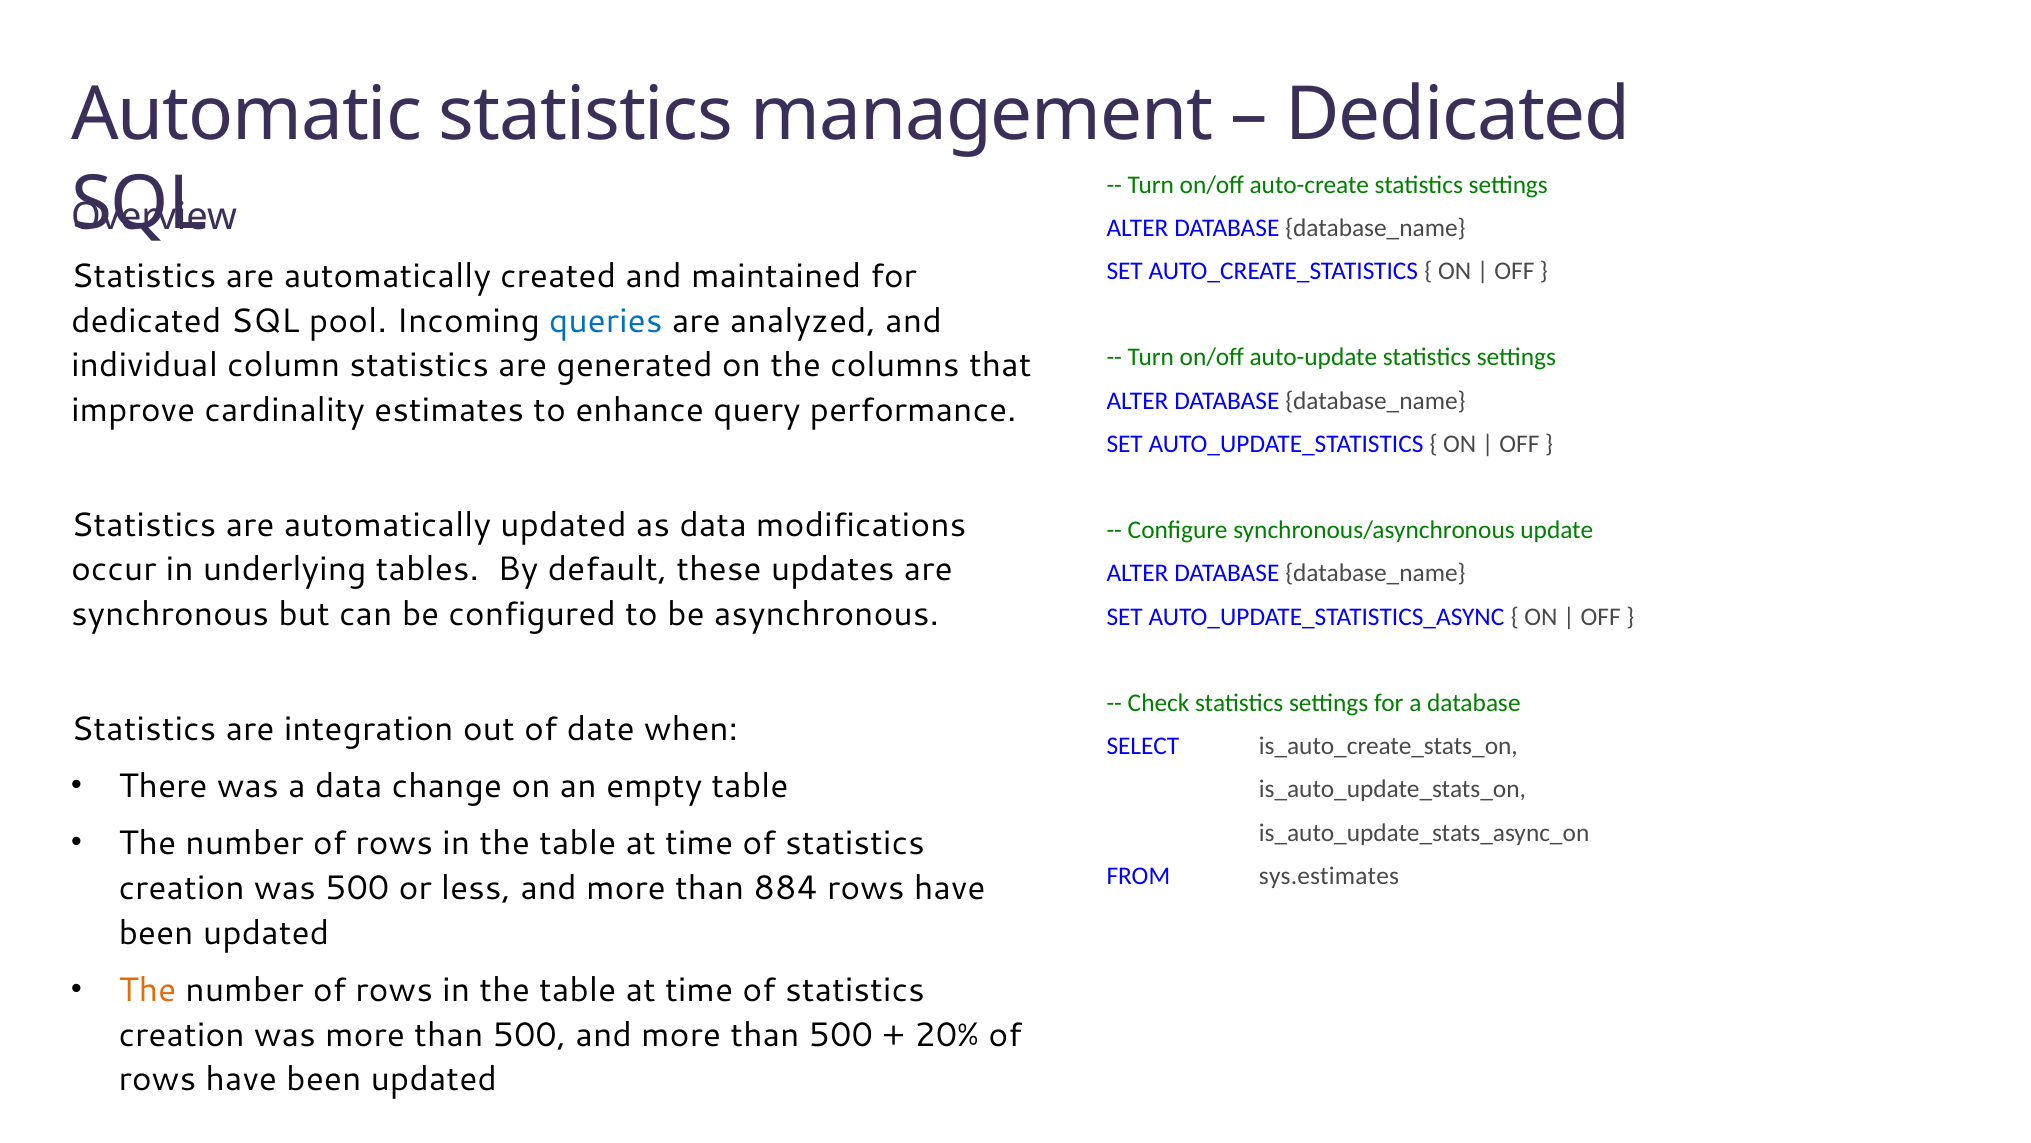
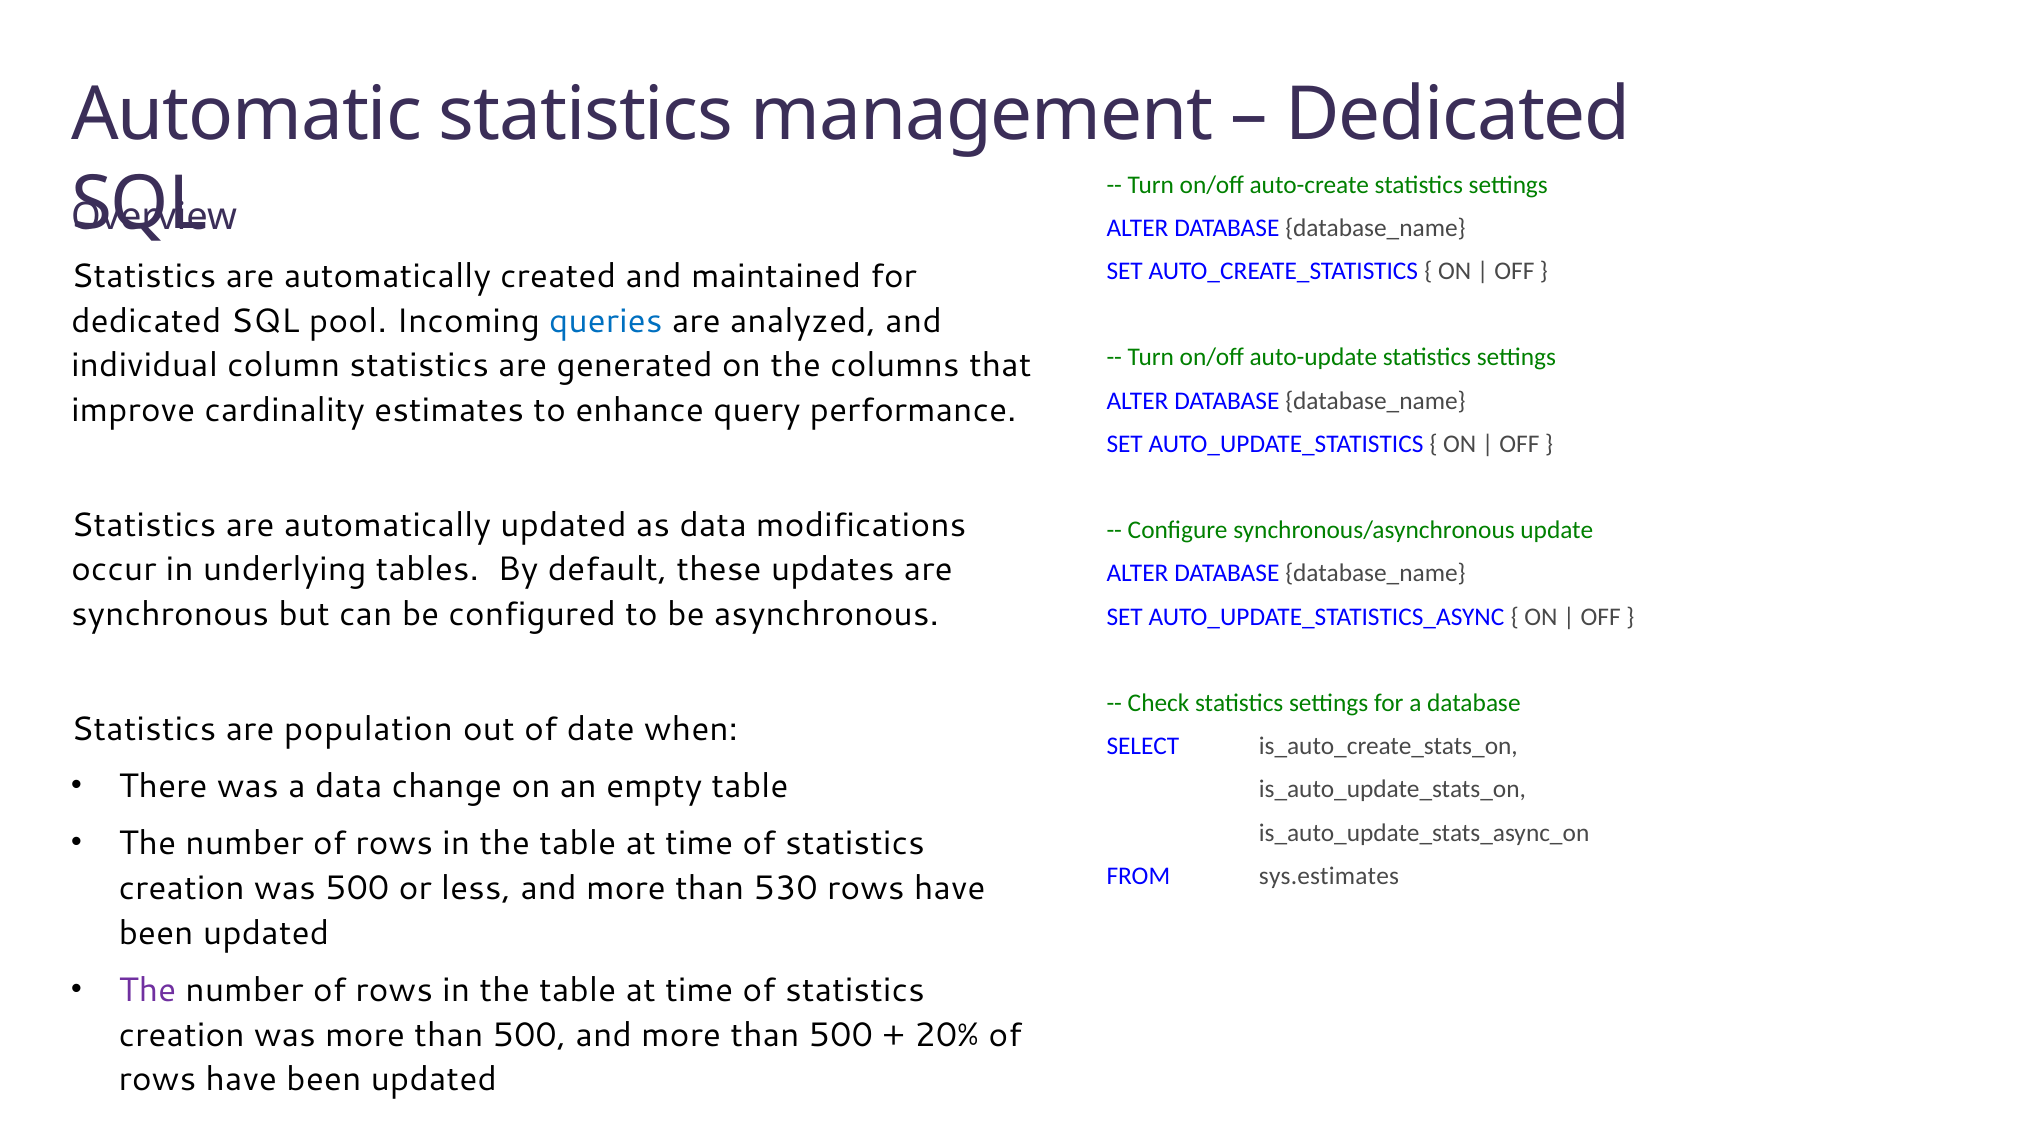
integration: integration -> population (368, 729)
884: 884 -> 530 (786, 888)
The colour: orange -> purple (147, 990)
